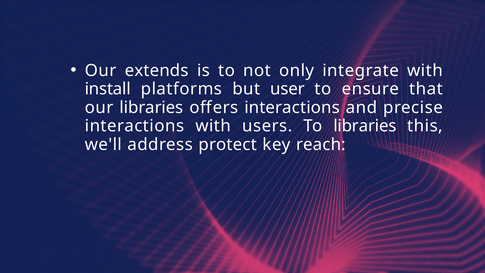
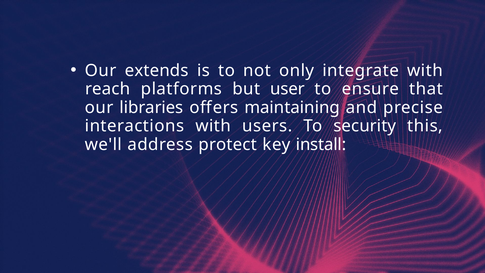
install: install -> reach (108, 89)
offers interactions: interactions -> maintaining (292, 107)
To libraries: libraries -> security (365, 126)
reach: reach -> install (321, 145)
